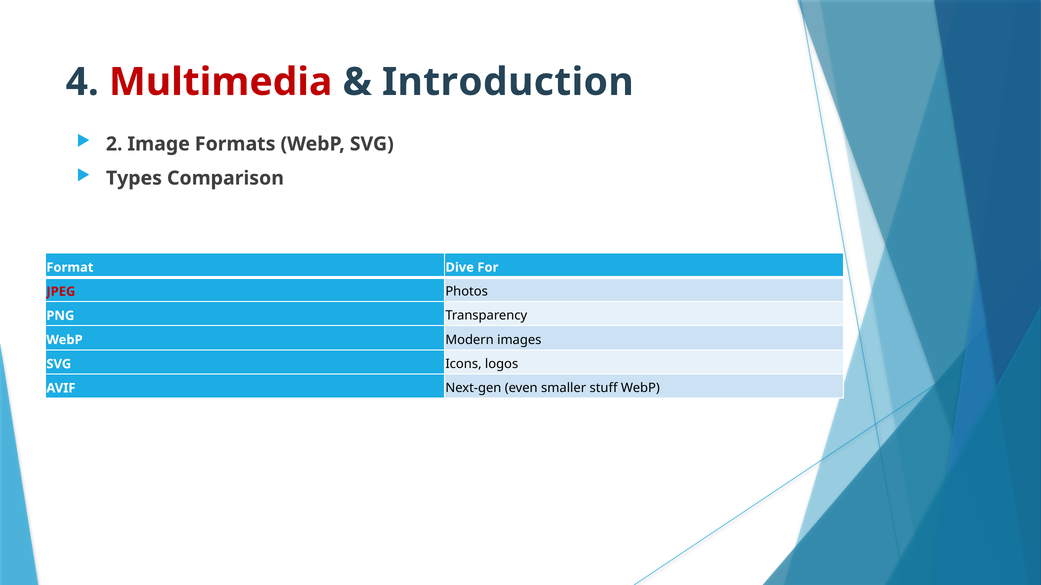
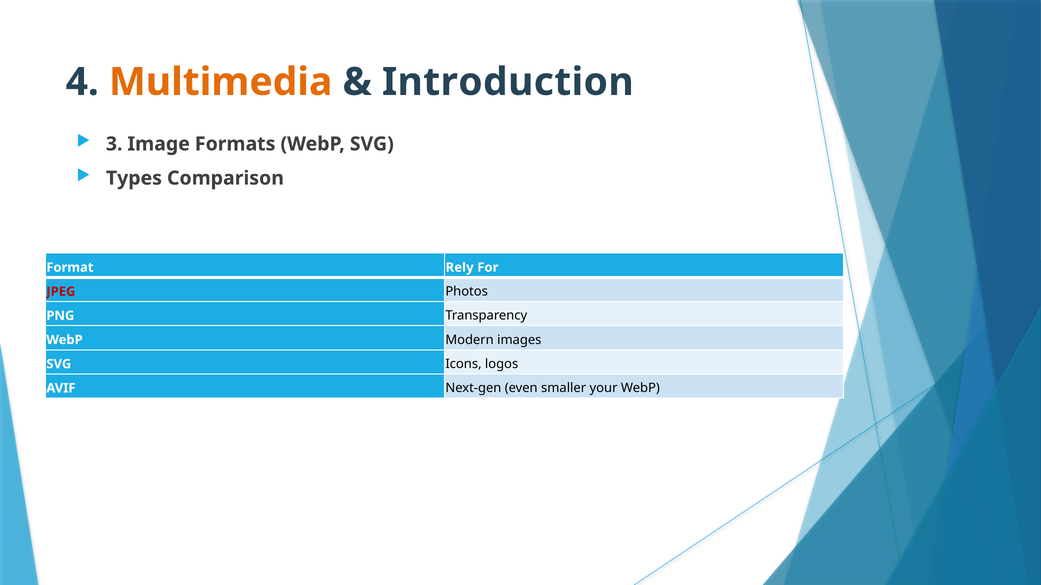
Multimedia colour: red -> orange (221, 82)
2: 2 -> 3 (114, 144)
Dive: Dive -> Rely (460, 268)
stuff: stuff -> your (604, 388)
